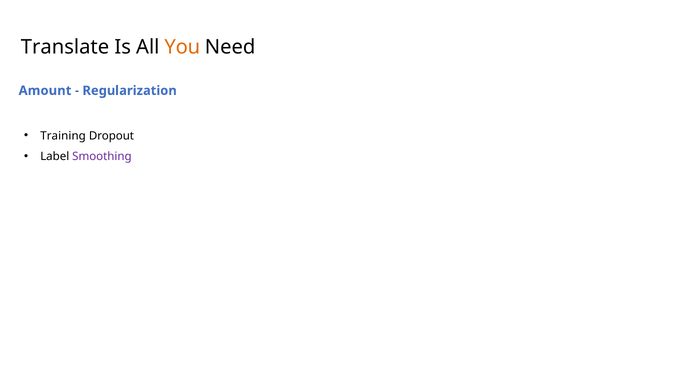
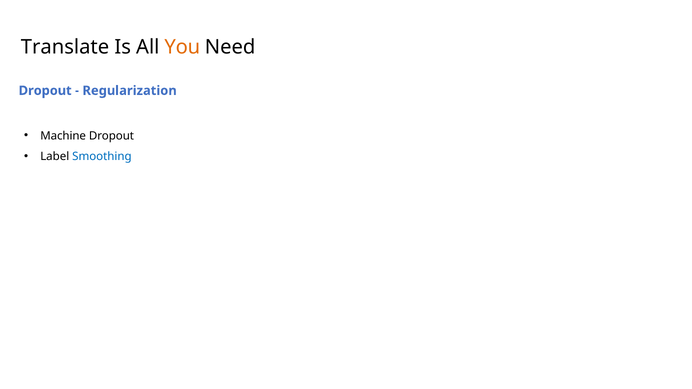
Amount: Amount -> Dropout (45, 91)
Training: Training -> Machine (63, 136)
Smoothing colour: purple -> blue (102, 157)
